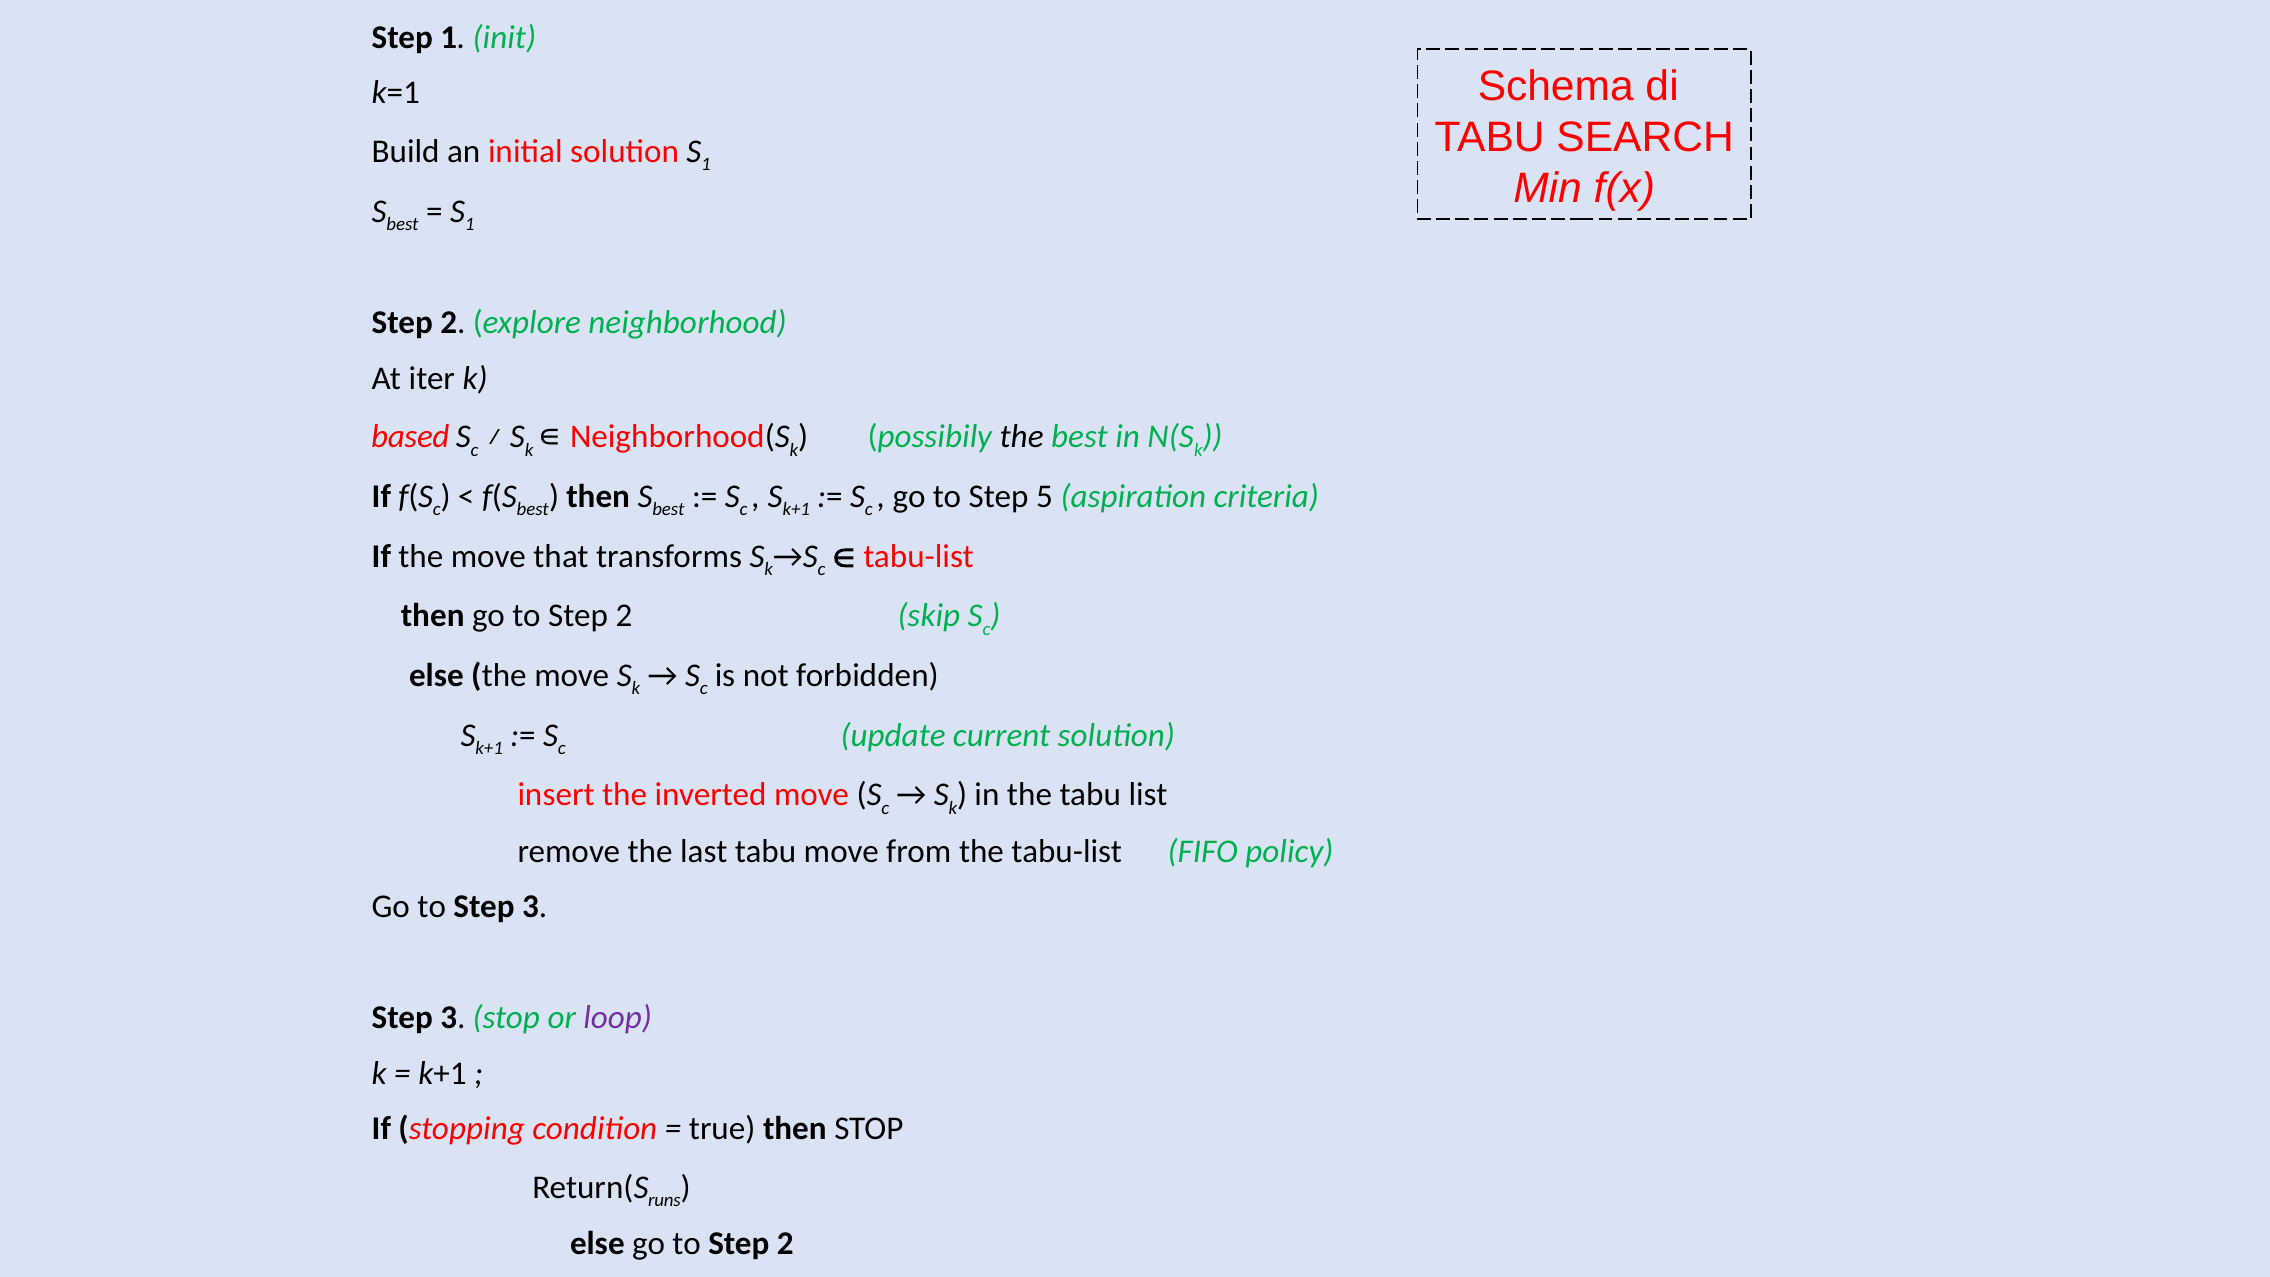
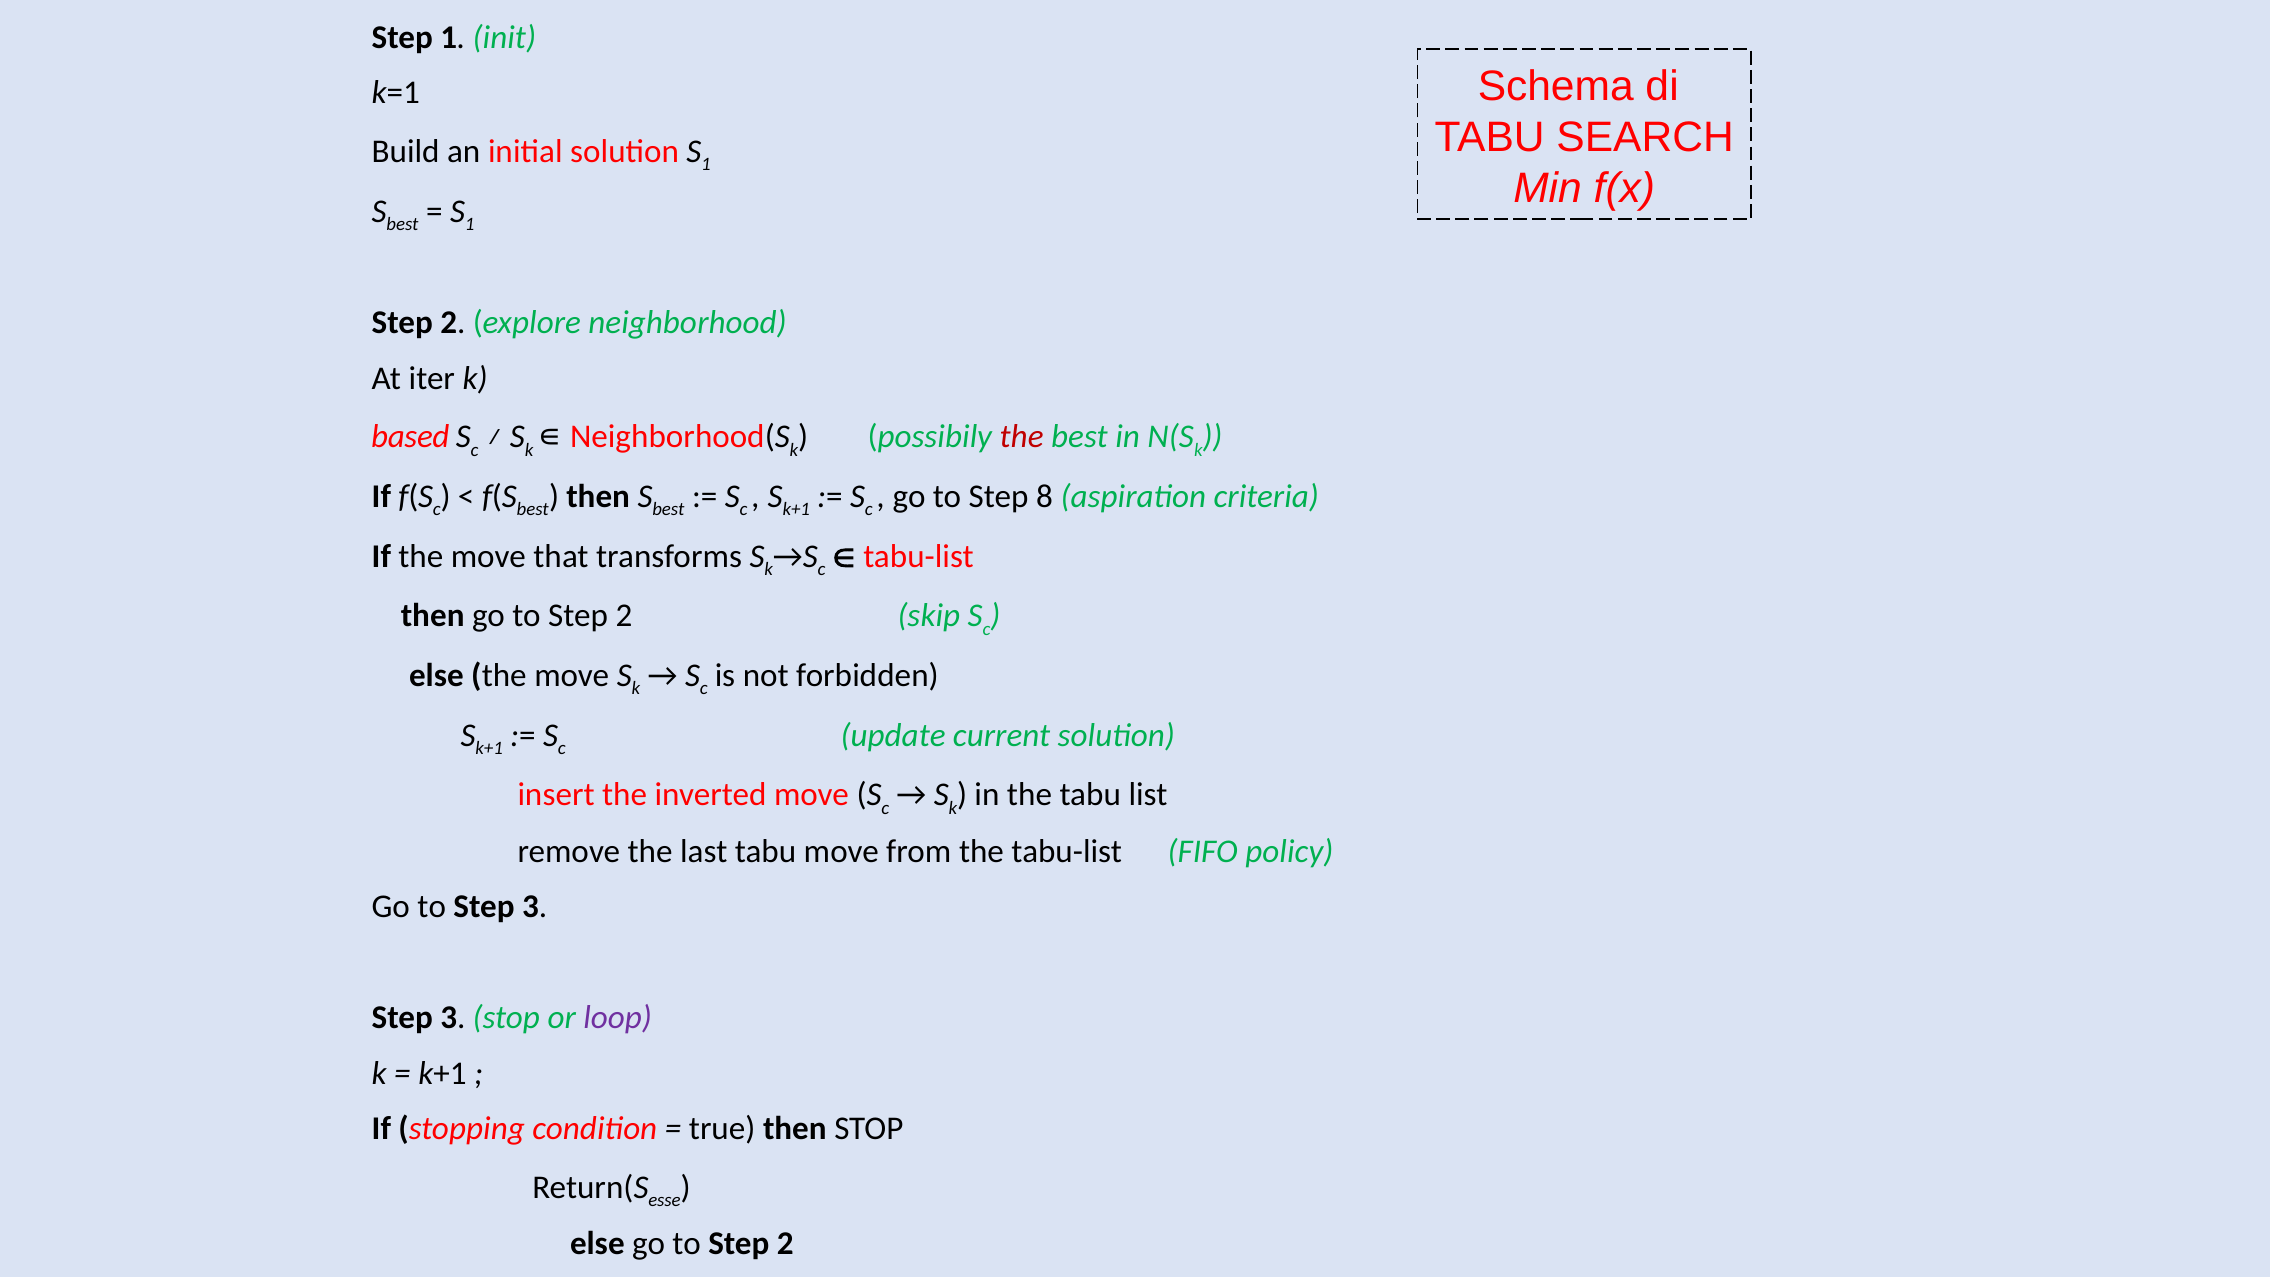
the colour: black -> red (1022, 437)
5: 5 -> 8 (1044, 497)
runs: runs -> esse (664, 1200)
